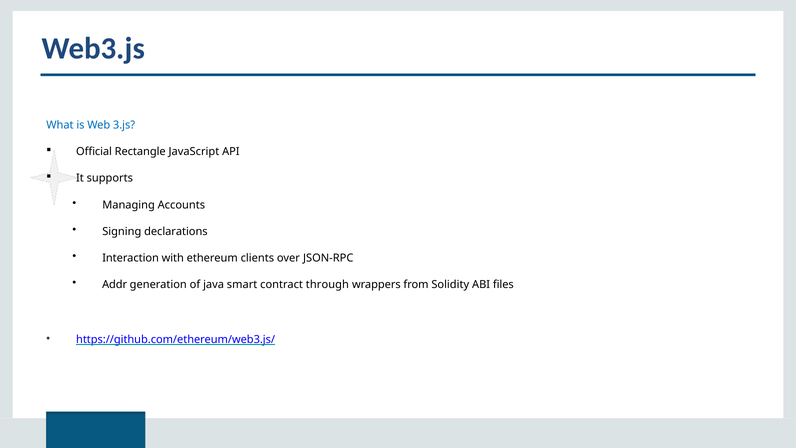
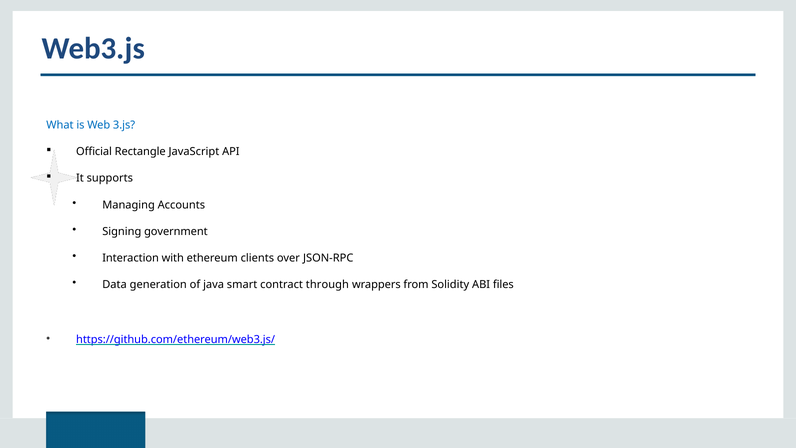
declarations: declarations -> government (176, 231)
Addr: Addr -> Data (115, 284)
